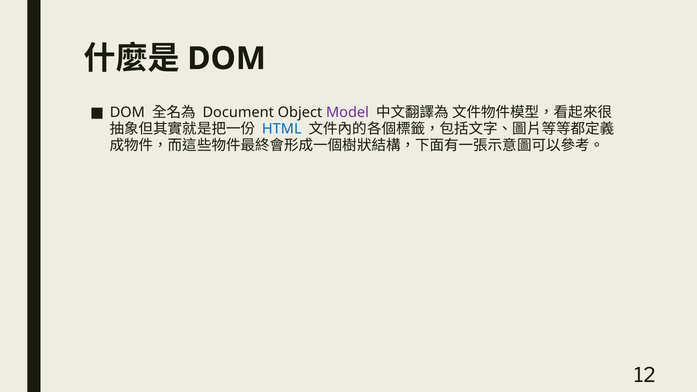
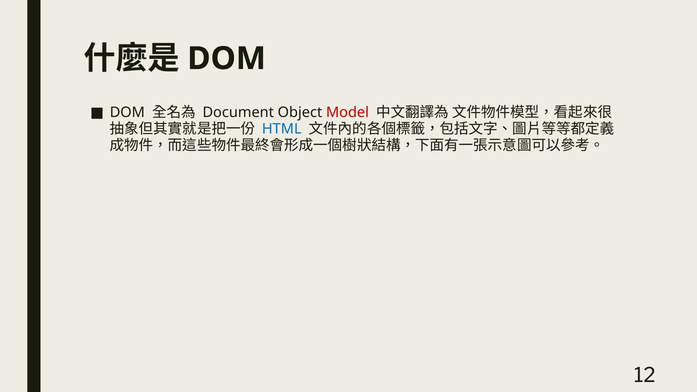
Model colour: purple -> red (347, 113)
